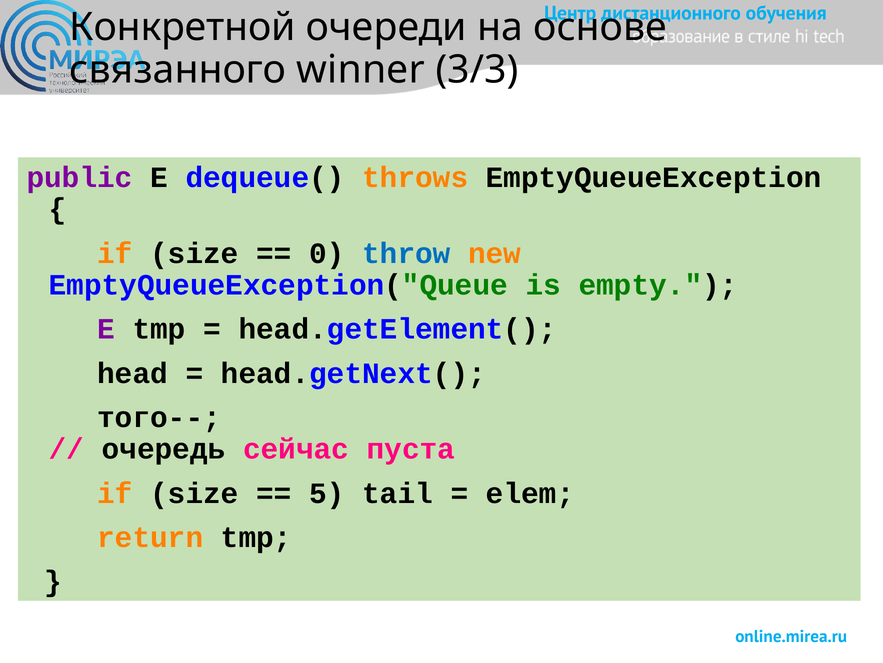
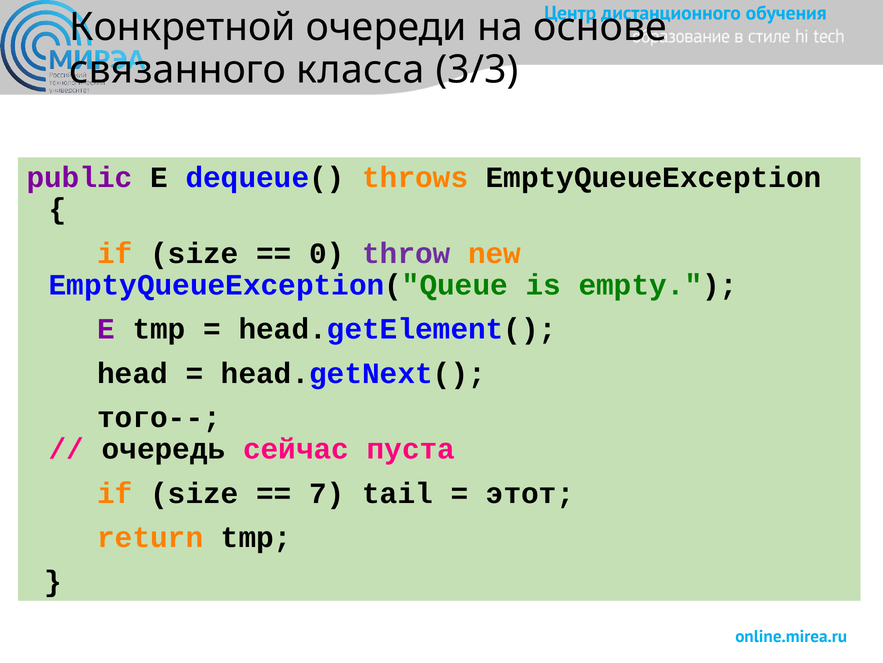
winner: winner -> класса (361, 70)
throw colour: blue -> purple (406, 253)
5: 5 -> 7 (327, 493)
elem: elem -> этот (530, 493)
